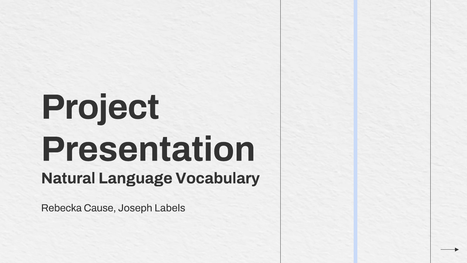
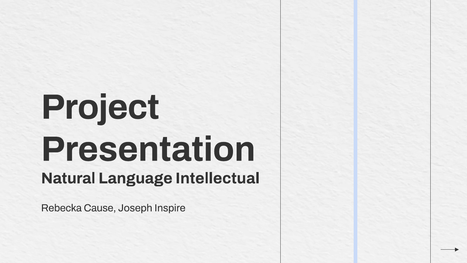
Vocabulary: Vocabulary -> Intellectual (218, 178)
Labels: Labels -> Inspire (170, 208)
